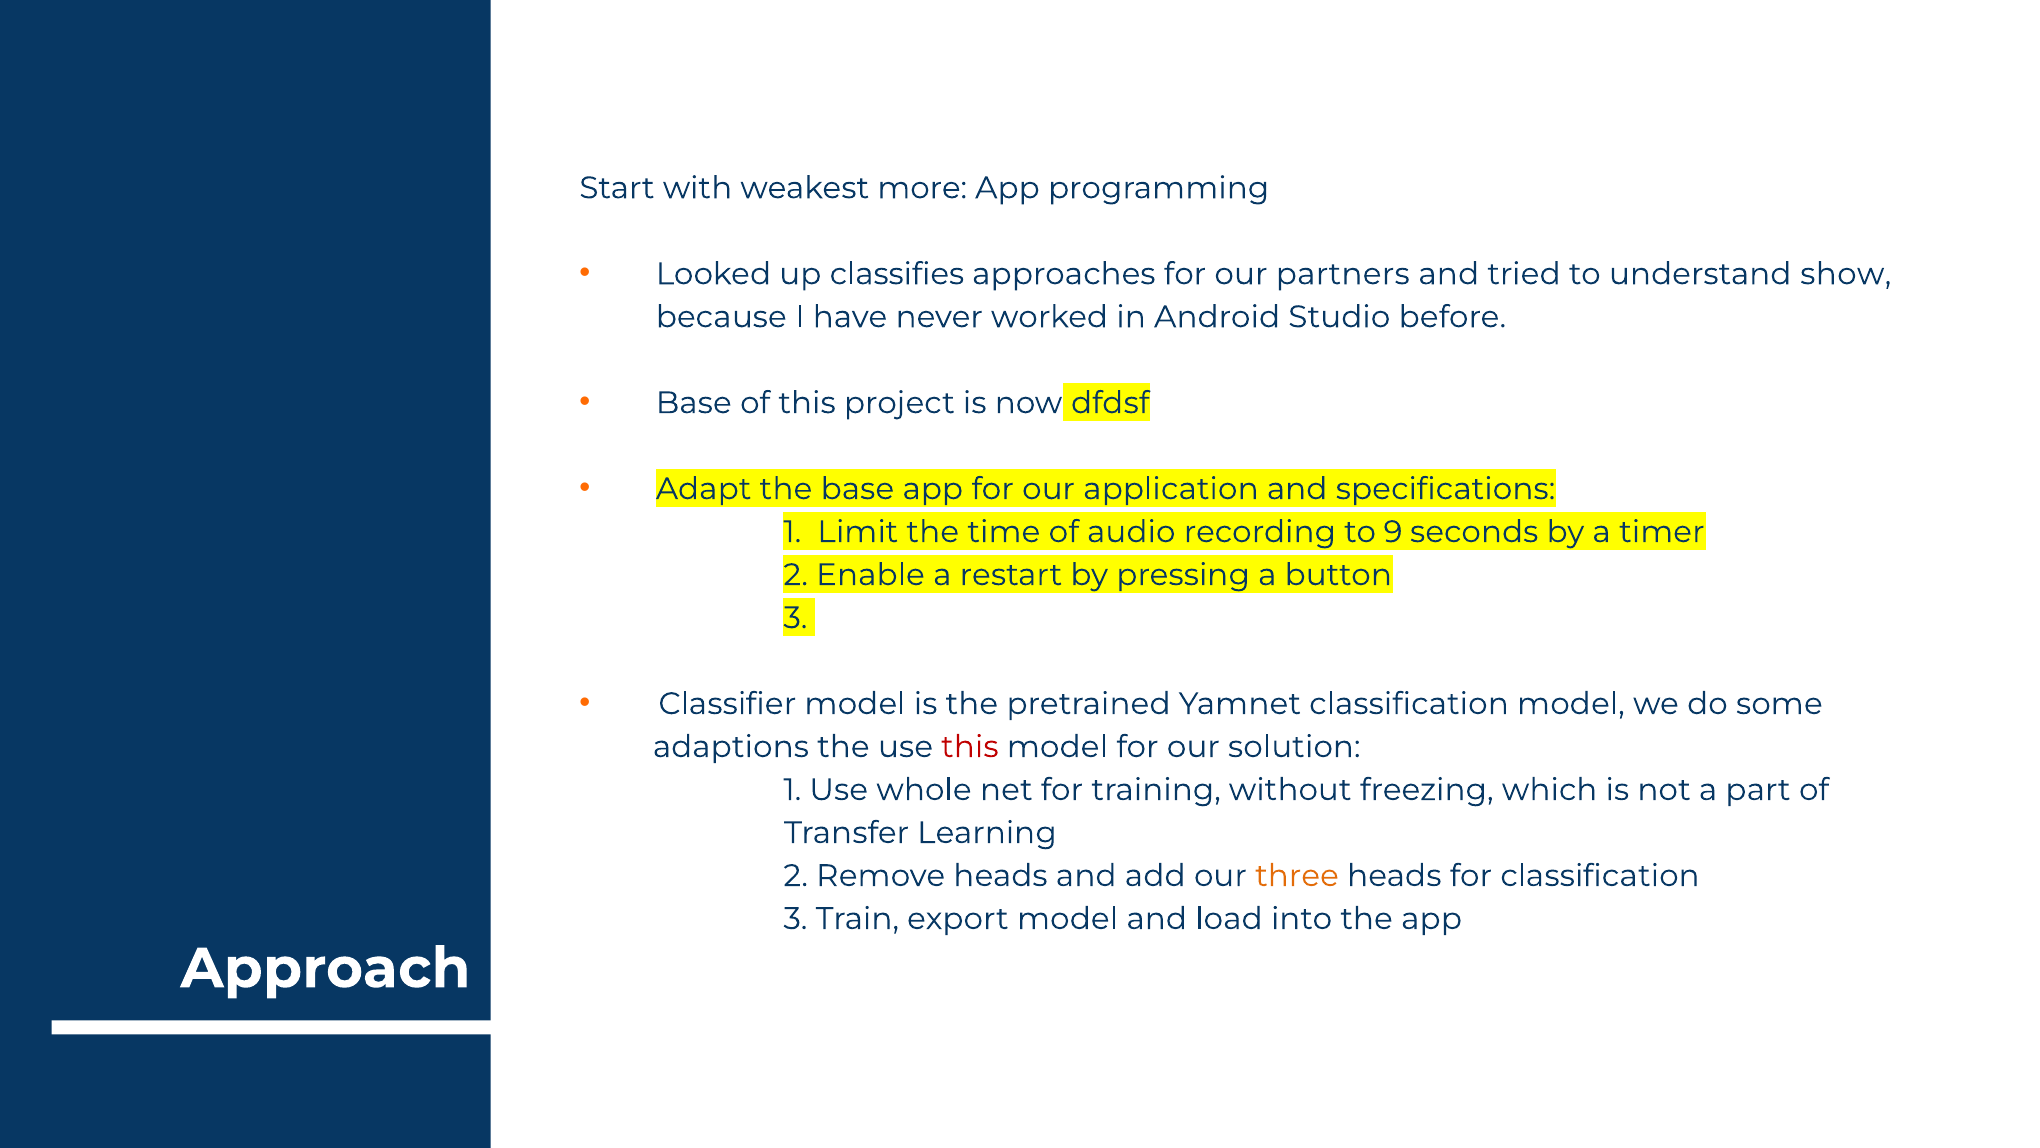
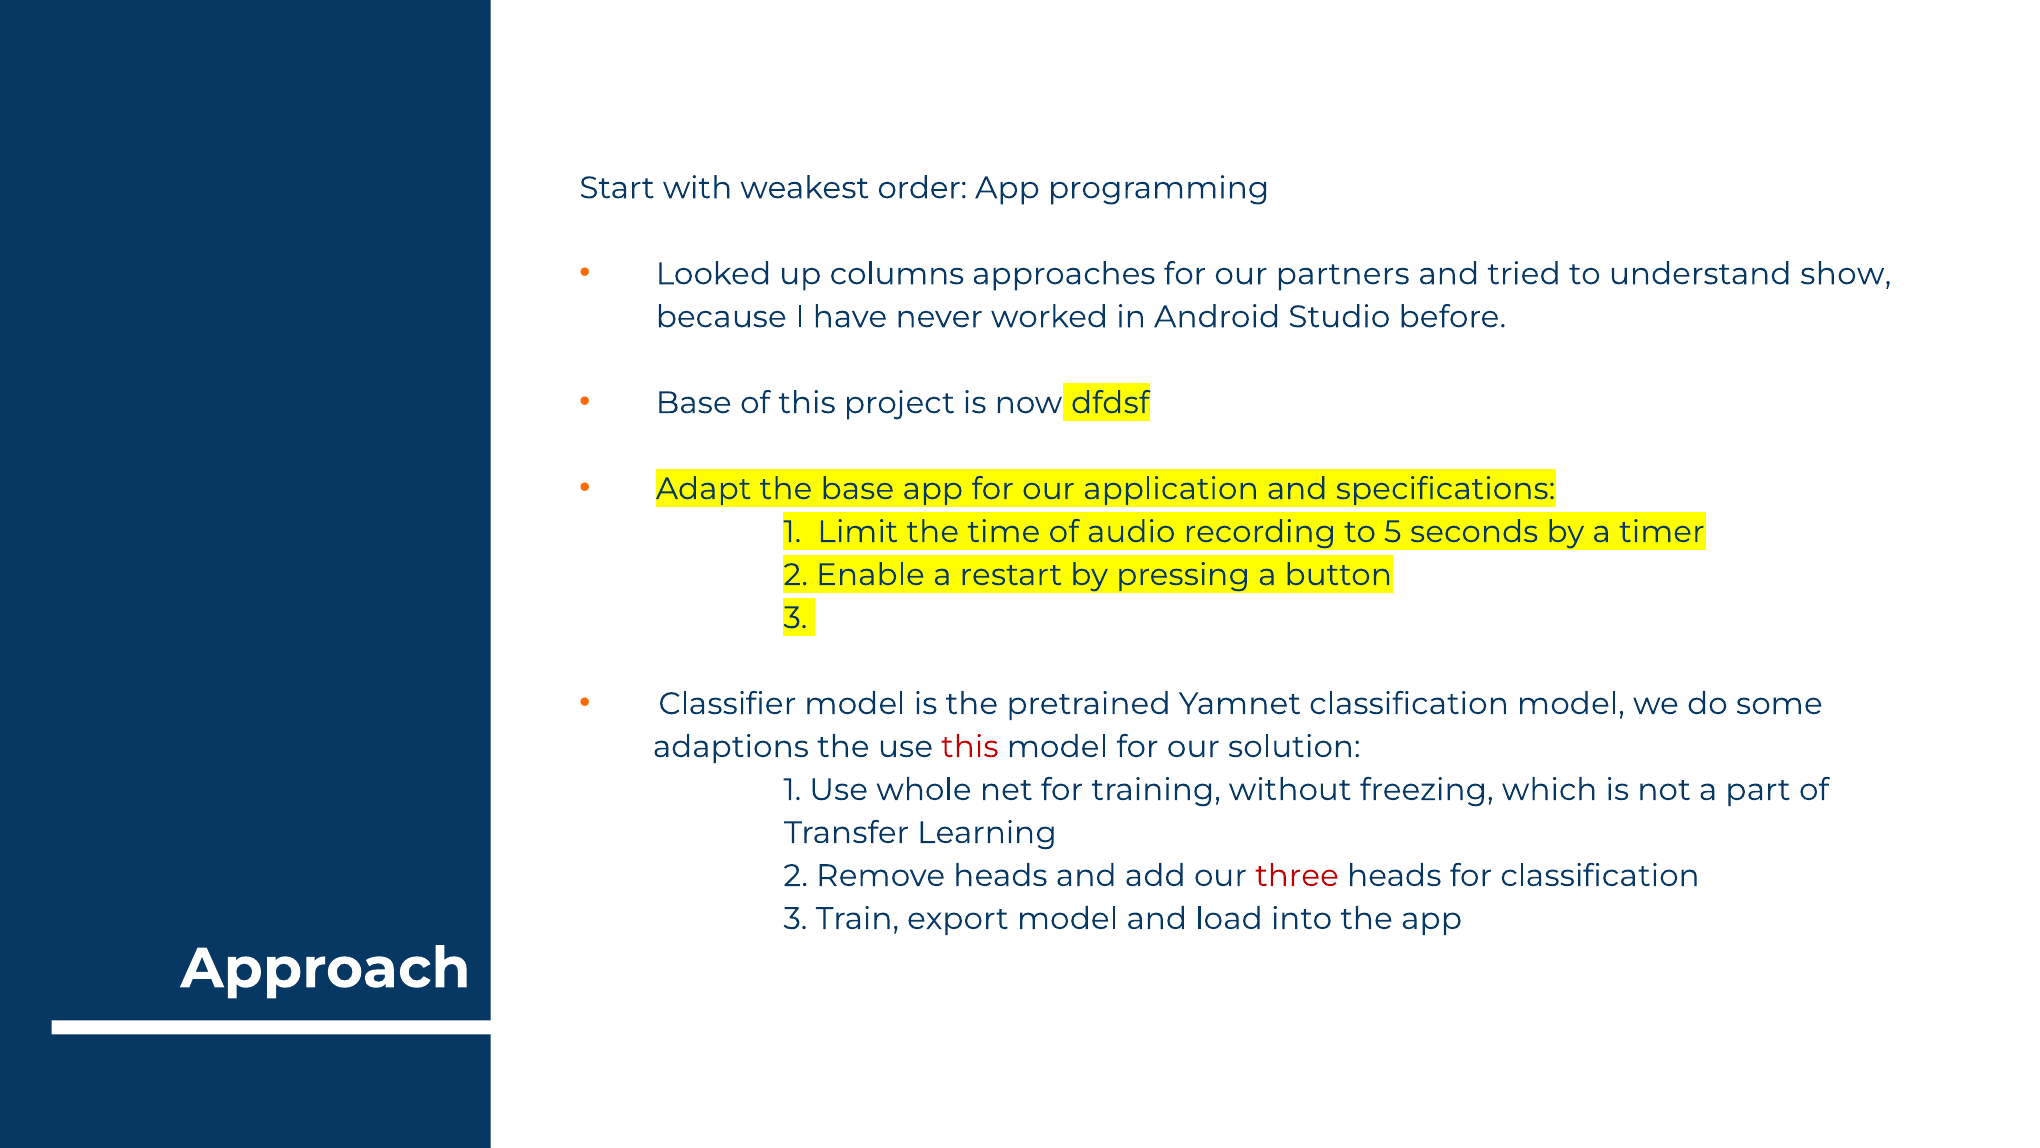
more: more -> order (922, 188)
classifies: classifies -> columns (897, 274)
9: 9 -> 5 (1393, 532)
three colour: orange -> red (1297, 875)
